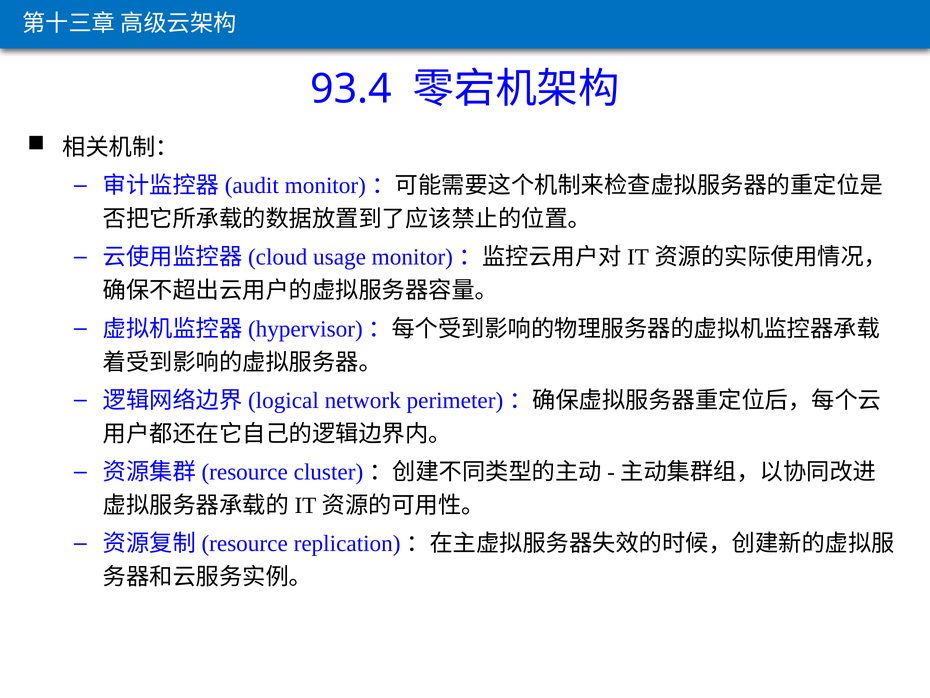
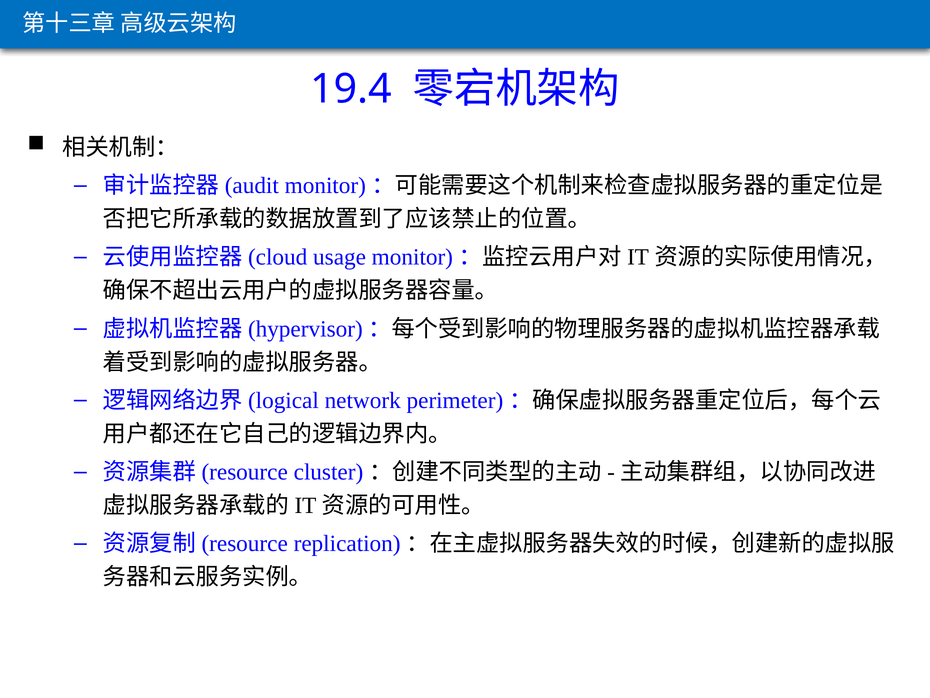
93.4: 93.4 -> 19.4 (351, 89)
